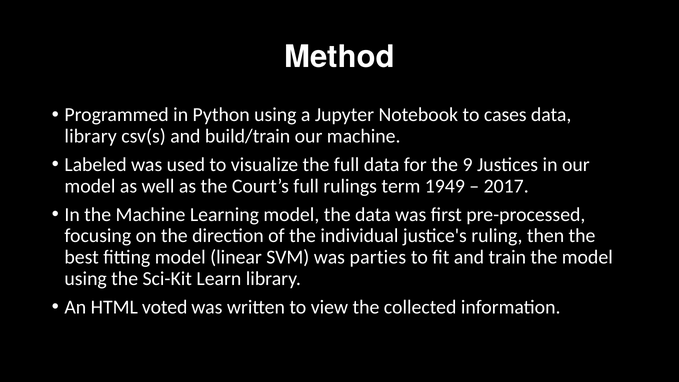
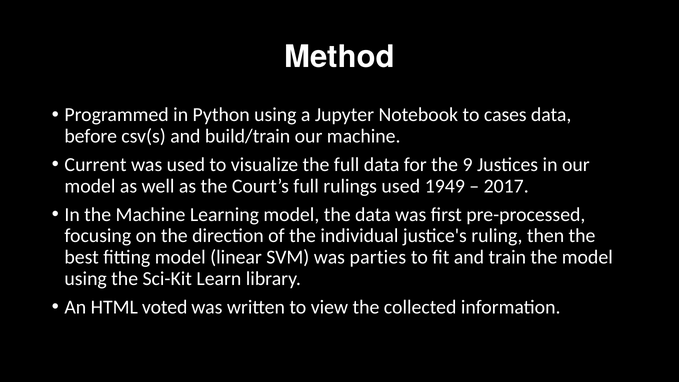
library: library -> before (91, 136)
Labeled: Labeled -> Current (96, 165)
rulings term: term -> used (401, 186)
